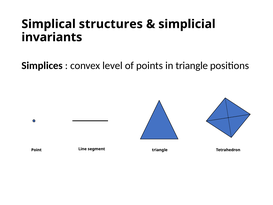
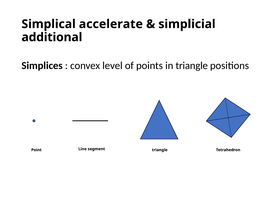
structures: structures -> accelerate (111, 24)
invariants: invariants -> additional (52, 37)
